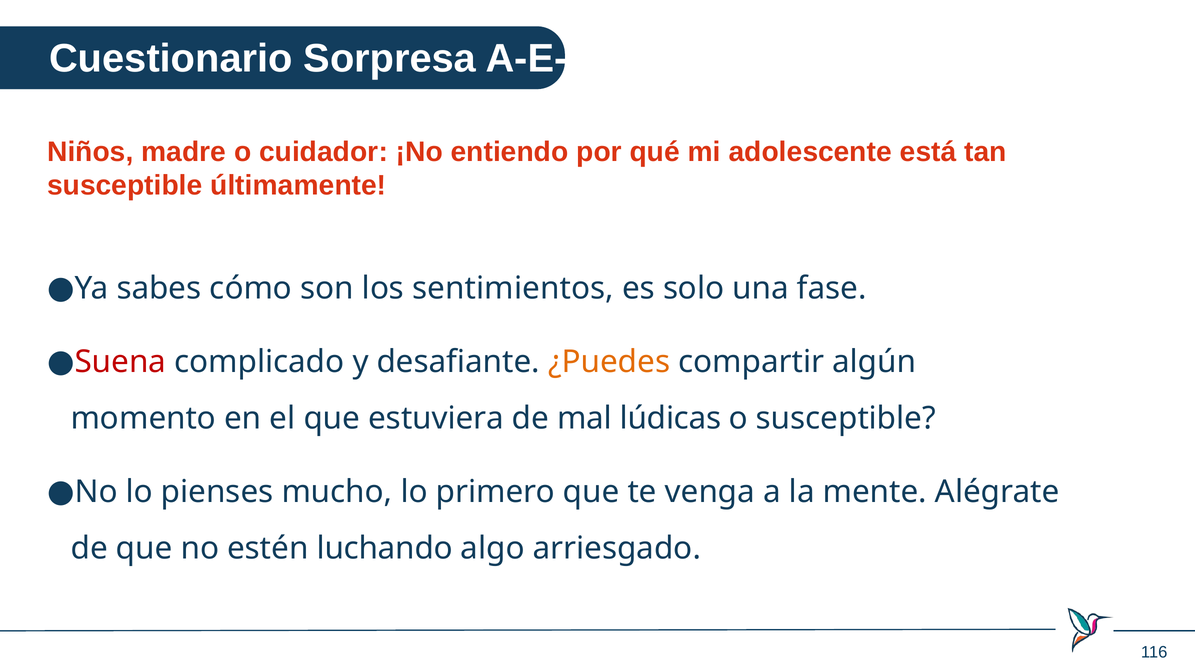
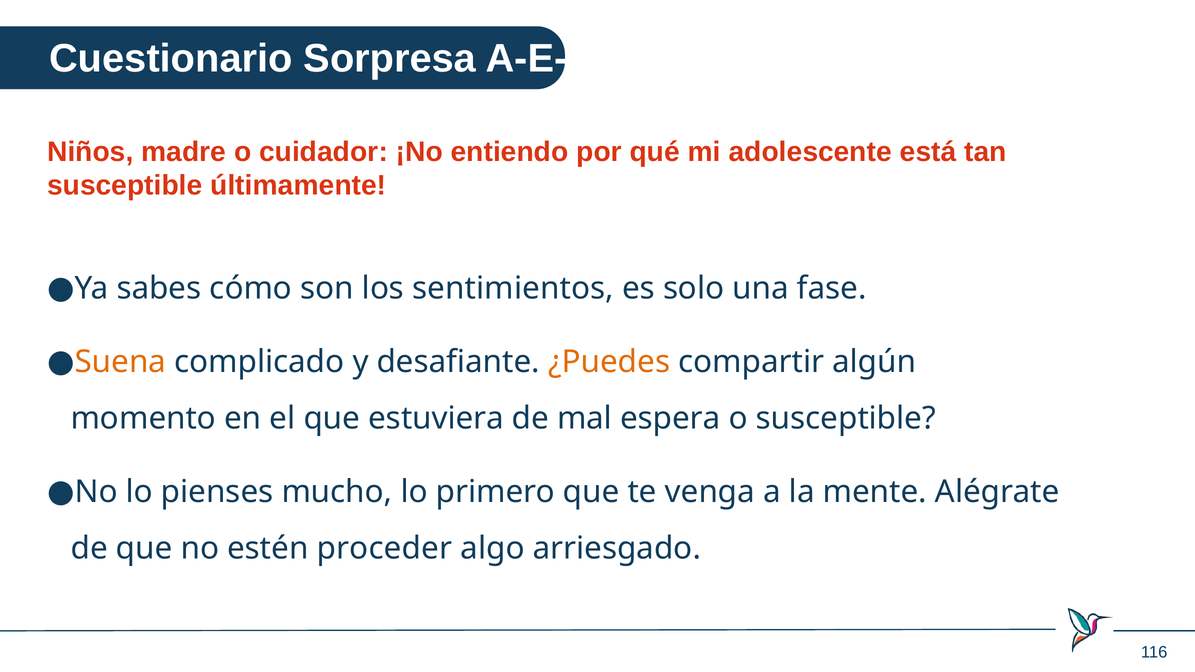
Suena colour: red -> orange (120, 362)
lúdicas: lúdicas -> espera (670, 419)
luchando: luchando -> proceder (384, 549)
